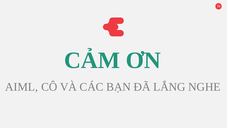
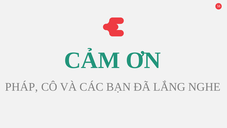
AIML: AIML -> PHÁP (22, 87)
